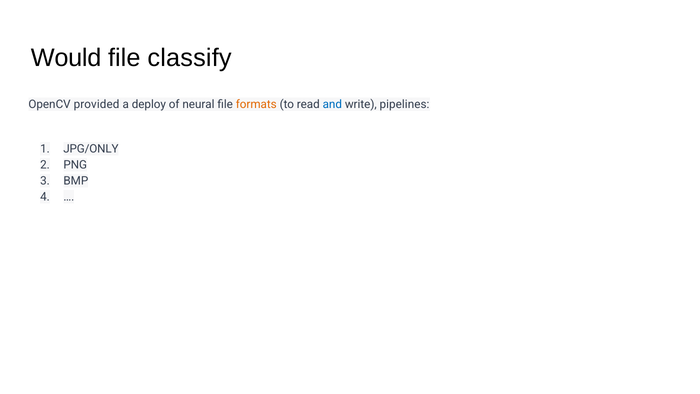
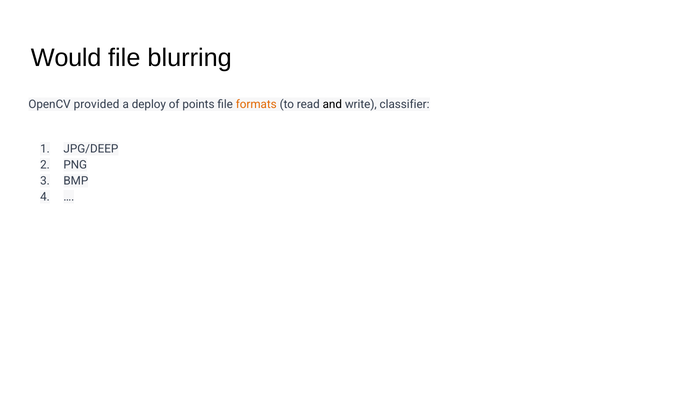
classify: classify -> blurring (190, 58)
neural: neural -> points (198, 104)
and colour: blue -> black (332, 104)
pipelines: pipelines -> classifier (405, 104)
JPG/ONLY: JPG/ONLY -> JPG/DEEP (91, 149)
